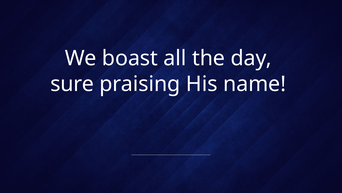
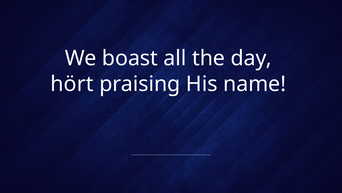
sure: sure -> hört (72, 84)
